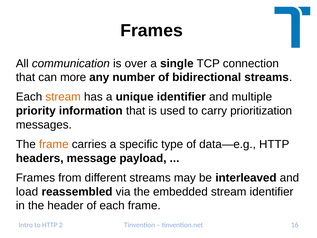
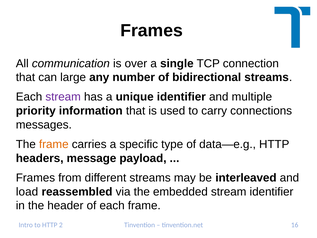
more: more -> large (73, 77)
stream colour: orange -> purple (63, 97)
prioritization: prioritization -> connections (261, 111)
